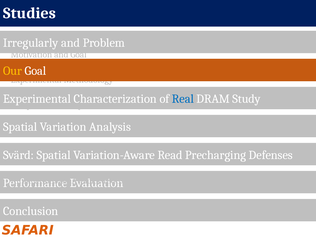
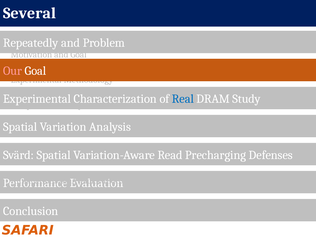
Studies: Studies -> Several (30, 13)
Irregularly: Irregularly -> Repeatedly (31, 43)
Our colour: yellow -> pink (13, 71)
